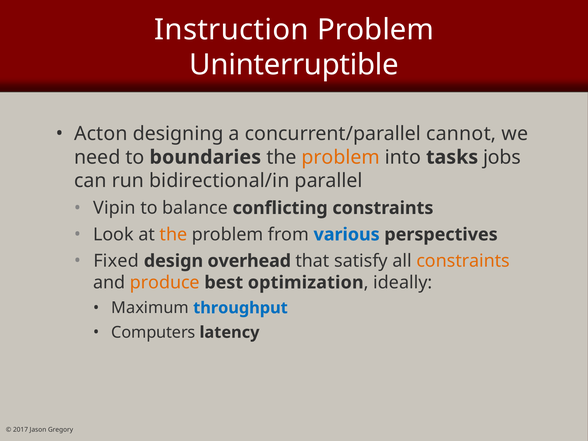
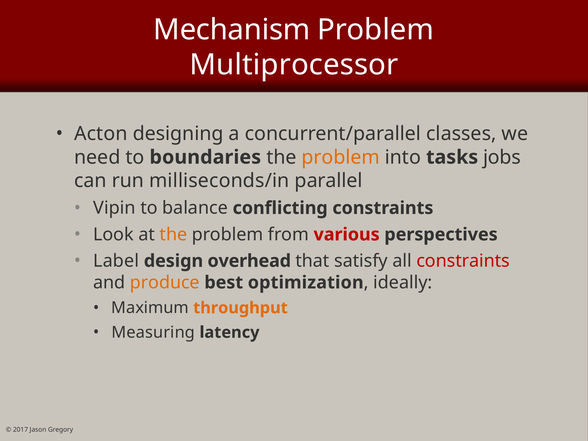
Instruction: Instruction -> Mechanism (232, 30)
Uninterruptible: Uninterruptible -> Multiprocessor (294, 65)
cannot: cannot -> classes (461, 134)
bidirectional/in: bidirectional/in -> milliseconds/in (219, 181)
various colour: blue -> red (347, 235)
Fixed: Fixed -> Label (116, 261)
constraints colour: orange -> red (463, 261)
throughput colour: blue -> orange (240, 308)
Computers: Computers -> Measuring (153, 332)
